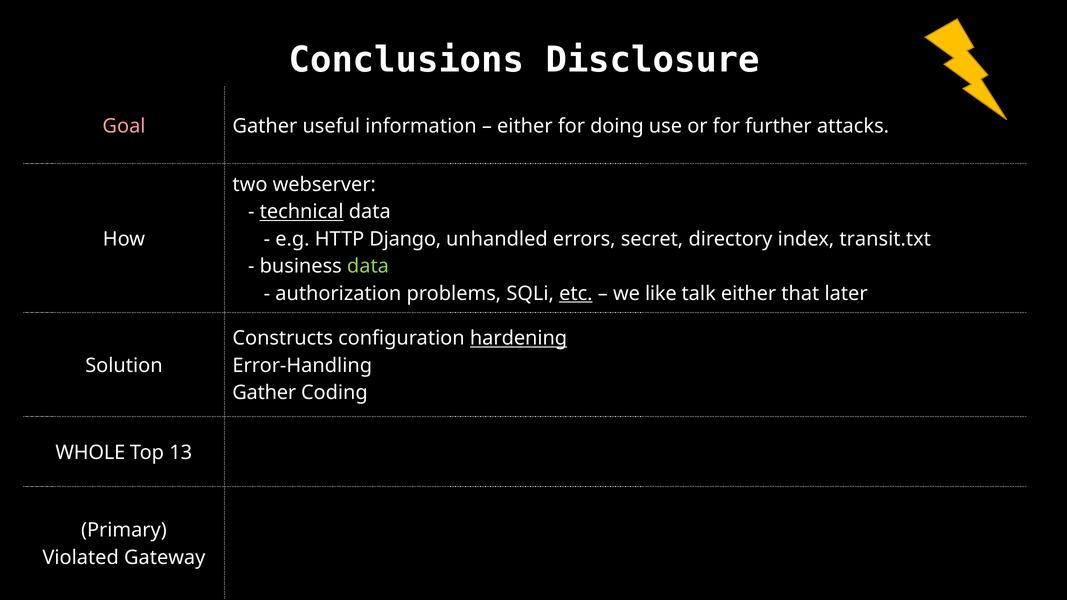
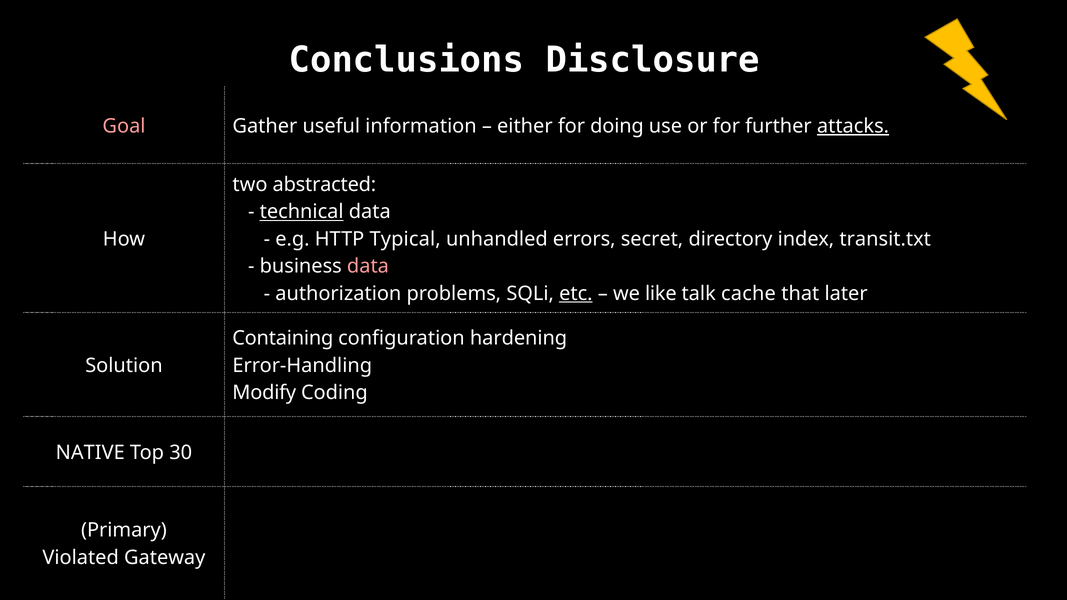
attacks underline: none -> present (853, 126)
webserver: webserver -> abstracted (324, 185)
Django: Django -> Typical (405, 239)
data colour: light green -> pink (368, 266)
talk either: either -> cache (748, 294)
Constructs: Constructs -> Containing (283, 338)
hardening underline: present -> none (519, 338)
Gather: Gather -> Modify (264, 393)
WHOLE: WHOLE -> NATIVE (90, 453)
13: 13 -> 30 (181, 453)
